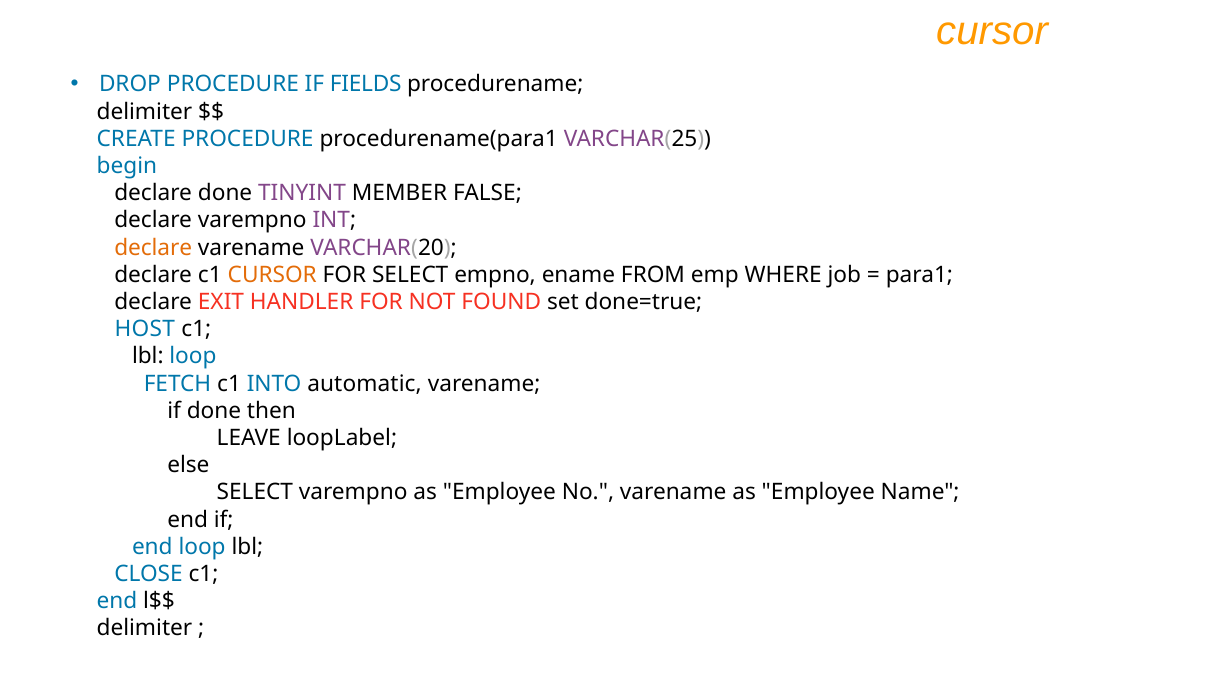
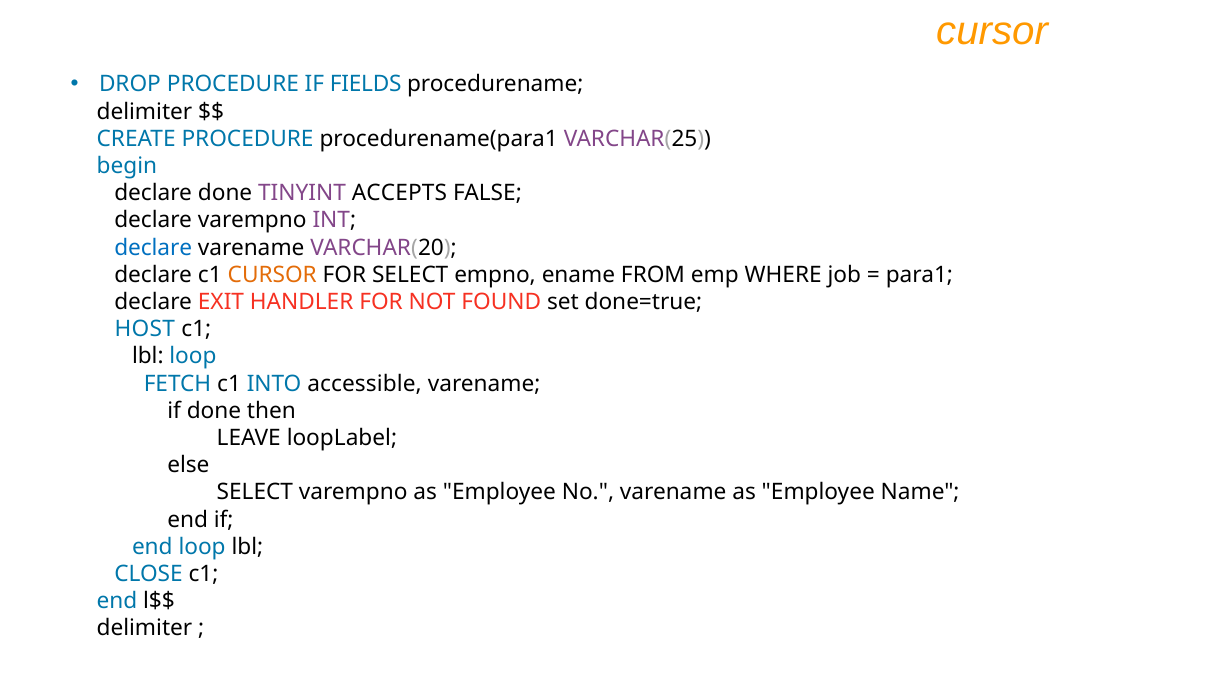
MEMBER: MEMBER -> ACCEPTS (399, 193)
declare colour: orange -> blue (153, 247)
automatic: automatic -> accessible (365, 383)
